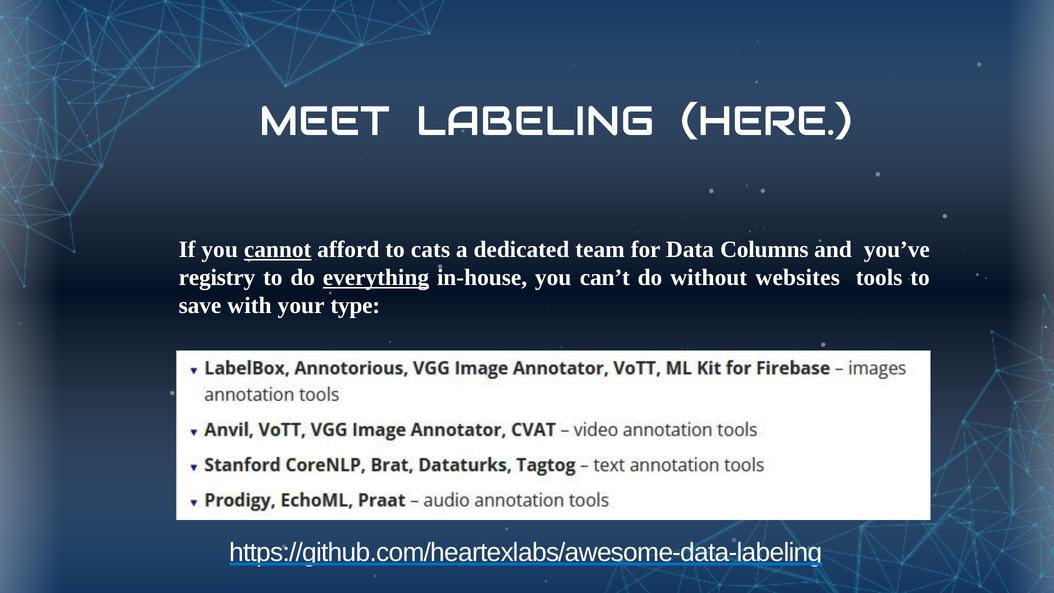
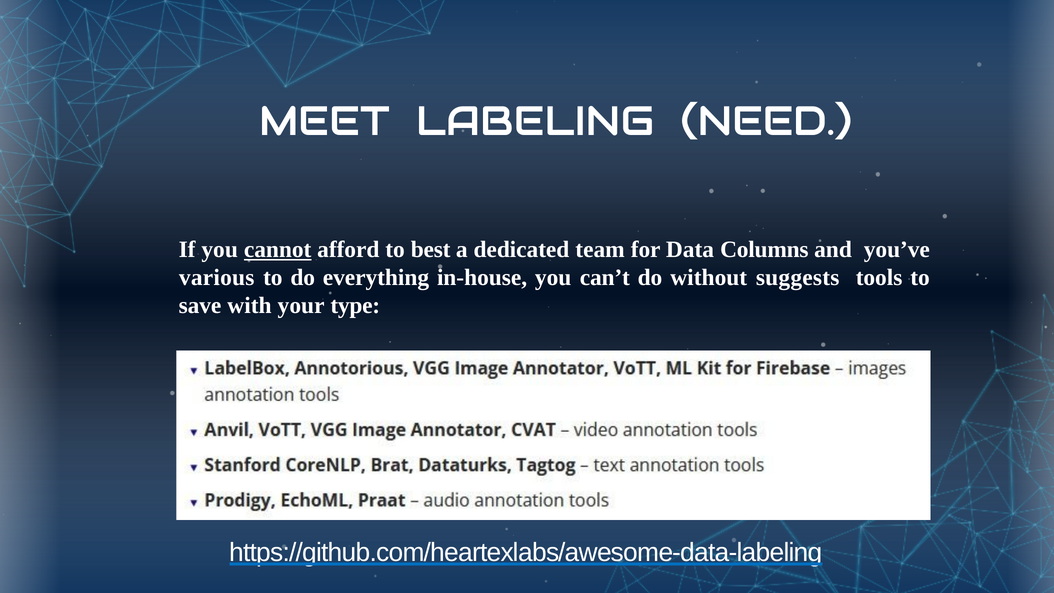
HERE: HERE -> NEED (766, 121)
cats: cats -> best (431, 250)
registry: registry -> various (217, 278)
everything underline: present -> none (376, 278)
websites: websites -> suggests (798, 278)
